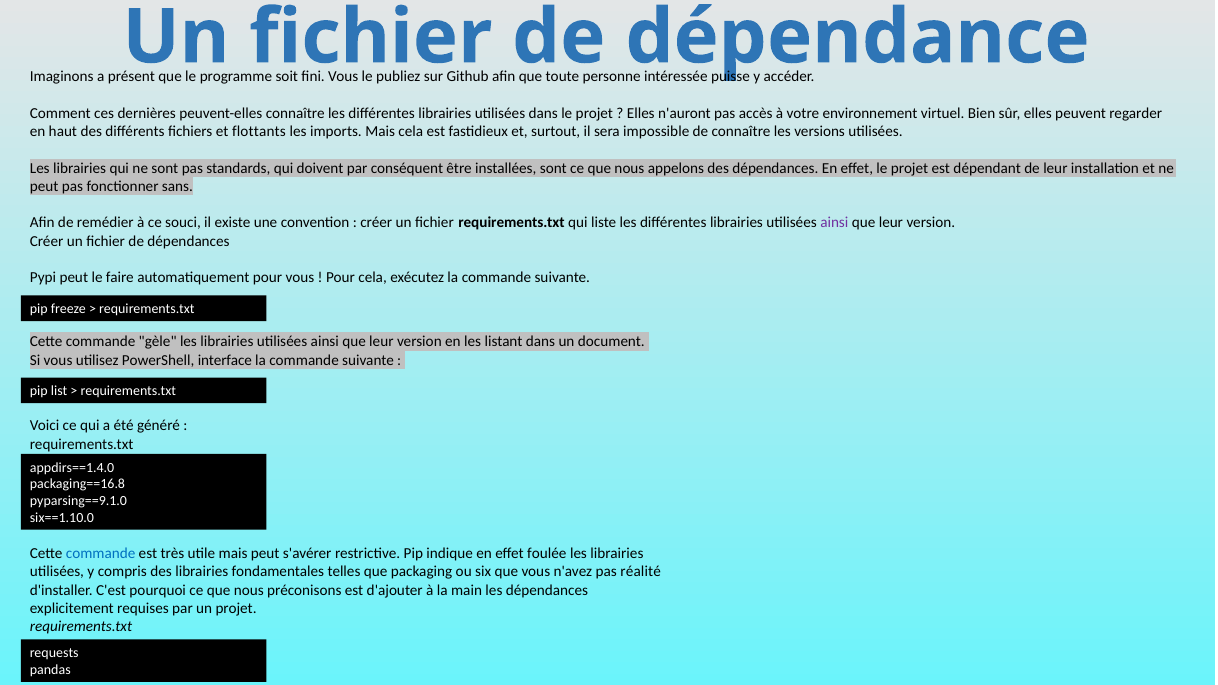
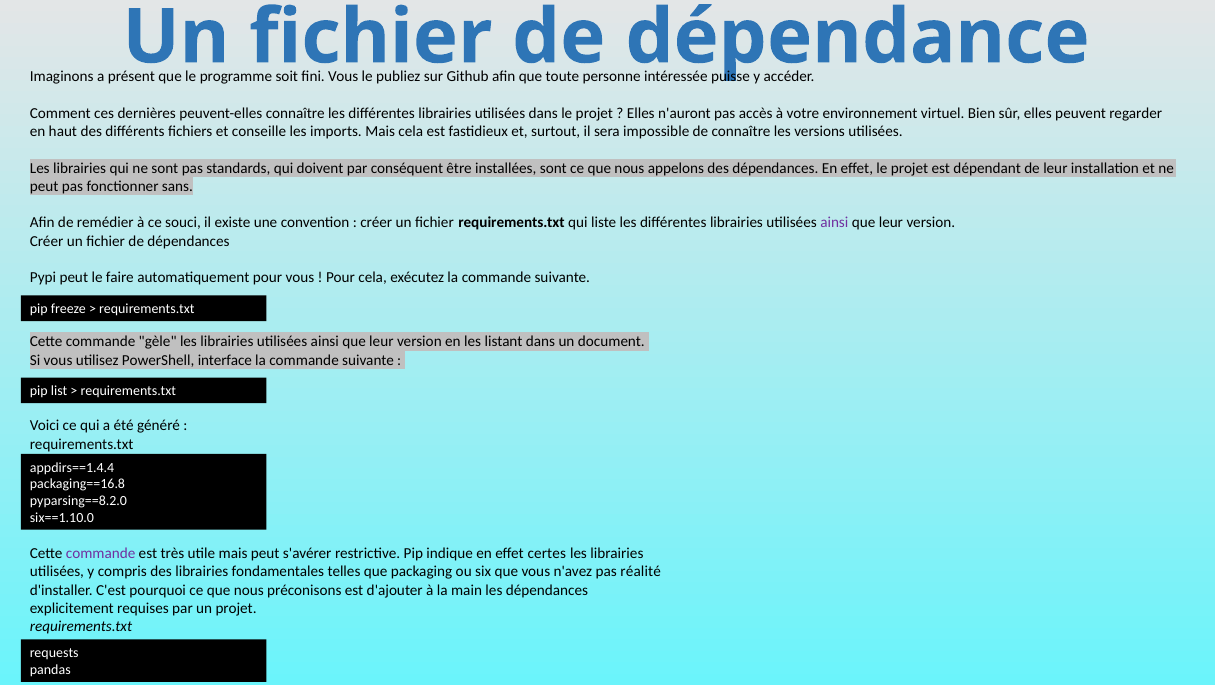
flottants: flottants -> conseille (259, 132)
appdirs==1.4.0: appdirs==1.4.0 -> appdirs==1.4.4 (72, 468)
pyparsing==9.1.0: pyparsing==9.1.0 -> pyparsing==8.2.0 (78, 501)
commande colour: blue -> purple (101, 554)
foulée: foulée -> certes (547, 554)
